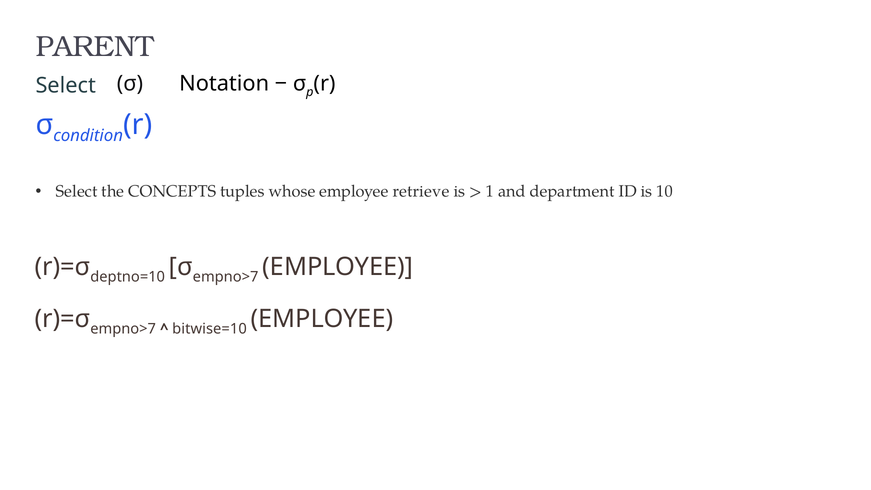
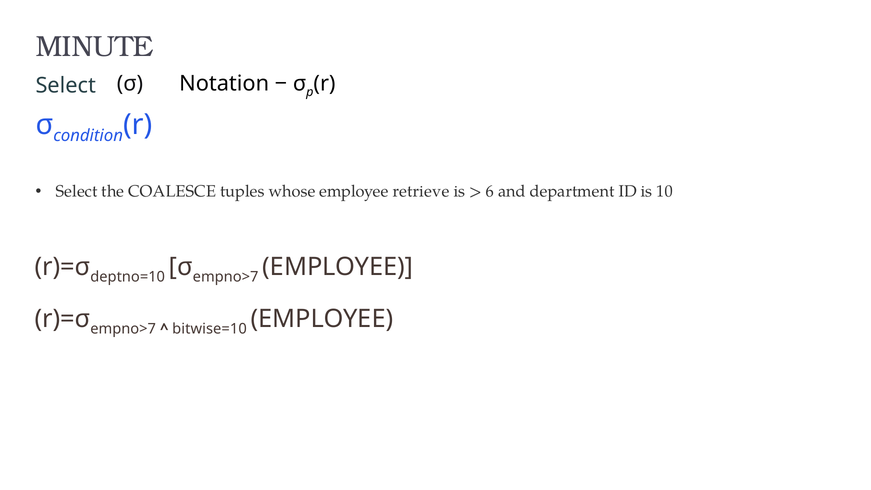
PARENT: PARENT -> MINUTE (95, 47)
CONCEPTS: CONCEPTS -> COALESCE (172, 192)
1: 1 -> 6 (490, 192)
